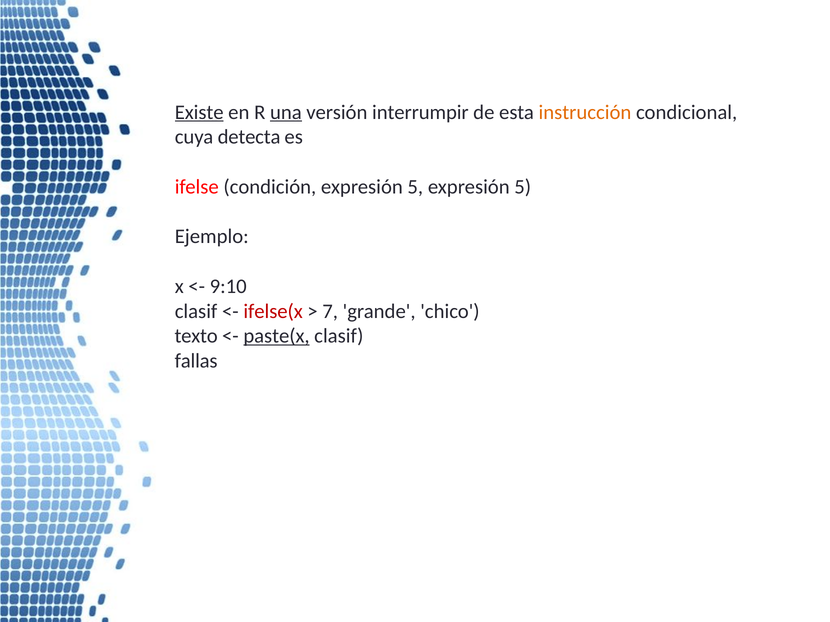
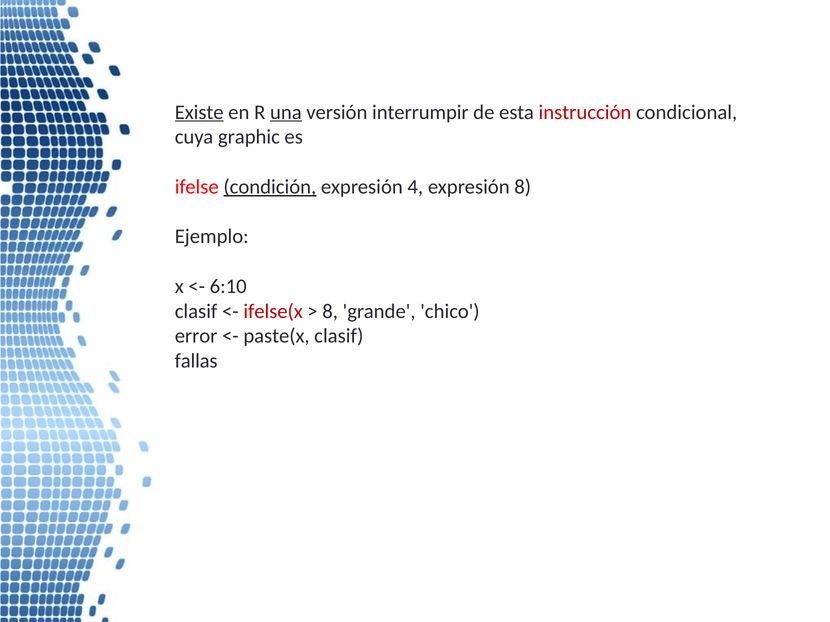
instrucción colour: orange -> red (585, 112)
detecta: detecta -> graphic (249, 137)
condición underline: none -> present (270, 187)
5: 5 -> 4 (415, 187)
5: 5 -> 8 (523, 187)
9:10: 9:10 -> 6:10 (228, 287)
7: 7 -> 8 (330, 311)
texto: texto -> error (196, 336)
paste(x underline: present -> none (277, 336)
